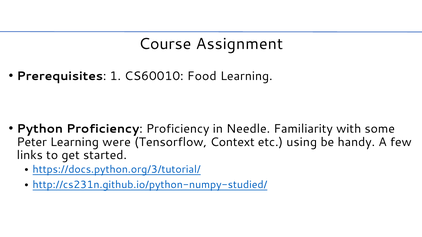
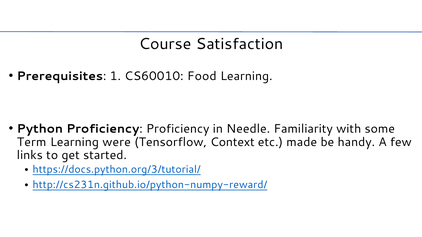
Assignment: Assignment -> Satisfaction (240, 44)
Peter: Peter -> Term (32, 142)
using: using -> made (302, 142)
http://cs231n.github.io/python-numpy-studied/: http://cs231n.github.io/python-numpy-studied/ -> http://cs231n.github.io/python-numpy-reward/ (150, 185)
